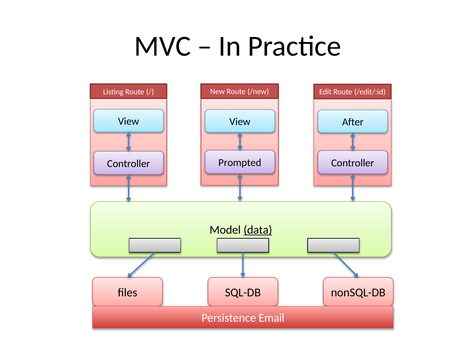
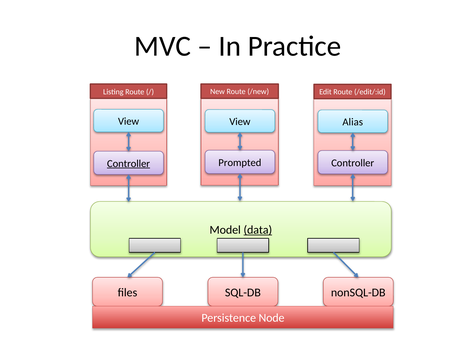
After: After -> Alias (353, 122)
Controller underline: none -> present (129, 164)
Email: Email -> Node (272, 318)
